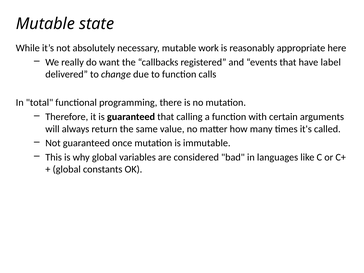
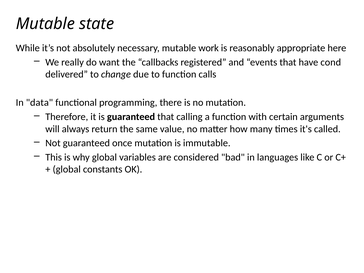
label: label -> cond (331, 62)
total: total -> data (39, 103)
